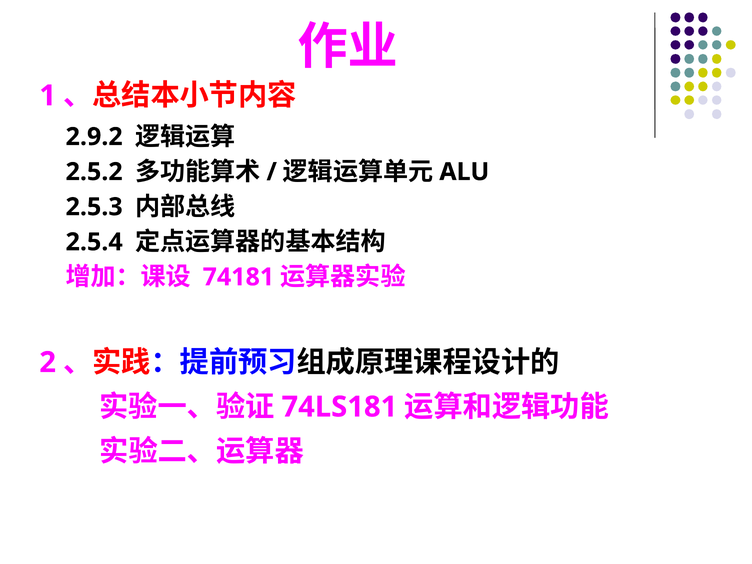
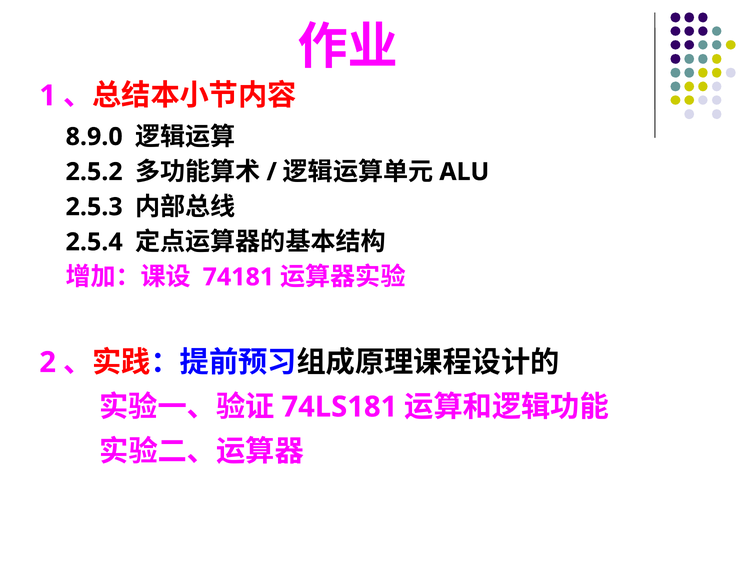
2.9.2: 2.9.2 -> 8.9.0 (94, 137)
